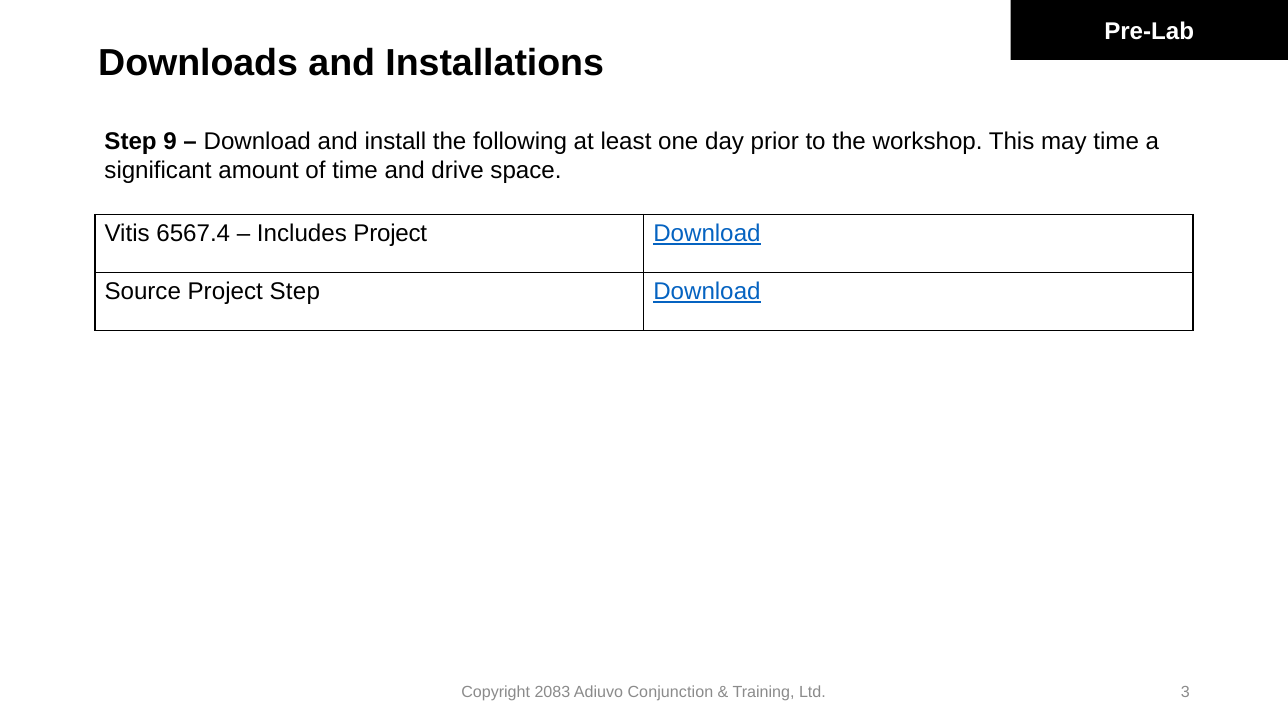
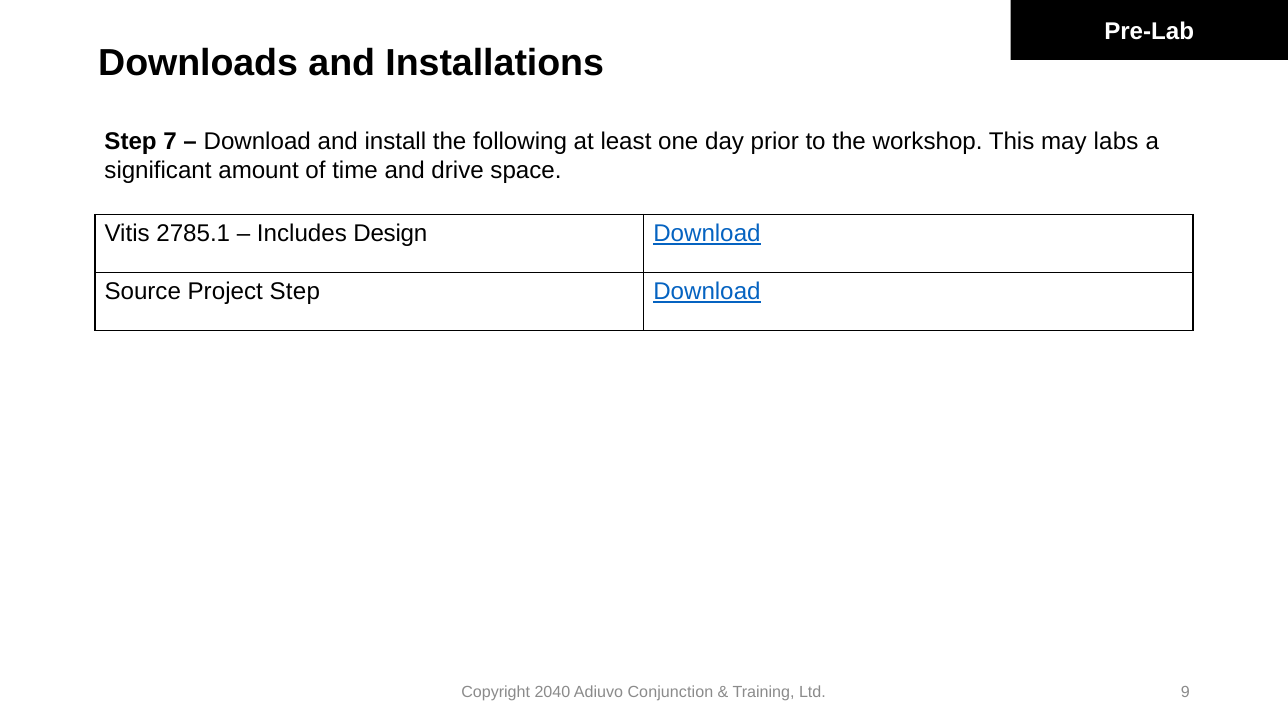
9: 9 -> 7 (170, 142)
may time: time -> labs (1116, 142)
6567.4: 6567.4 -> 2785.1 (193, 233)
Includes Project: Project -> Design (390, 233)
2083: 2083 -> 2040 (552, 692)
3: 3 -> 9 (1185, 692)
